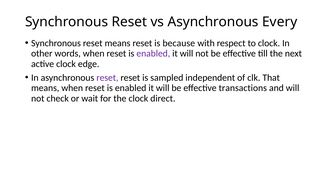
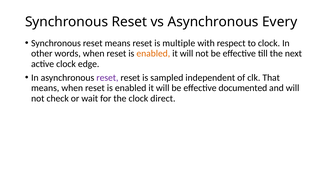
because: because -> multiple (179, 43)
enabled colour: purple -> orange (153, 53)
transactions: transactions -> documented (243, 88)
